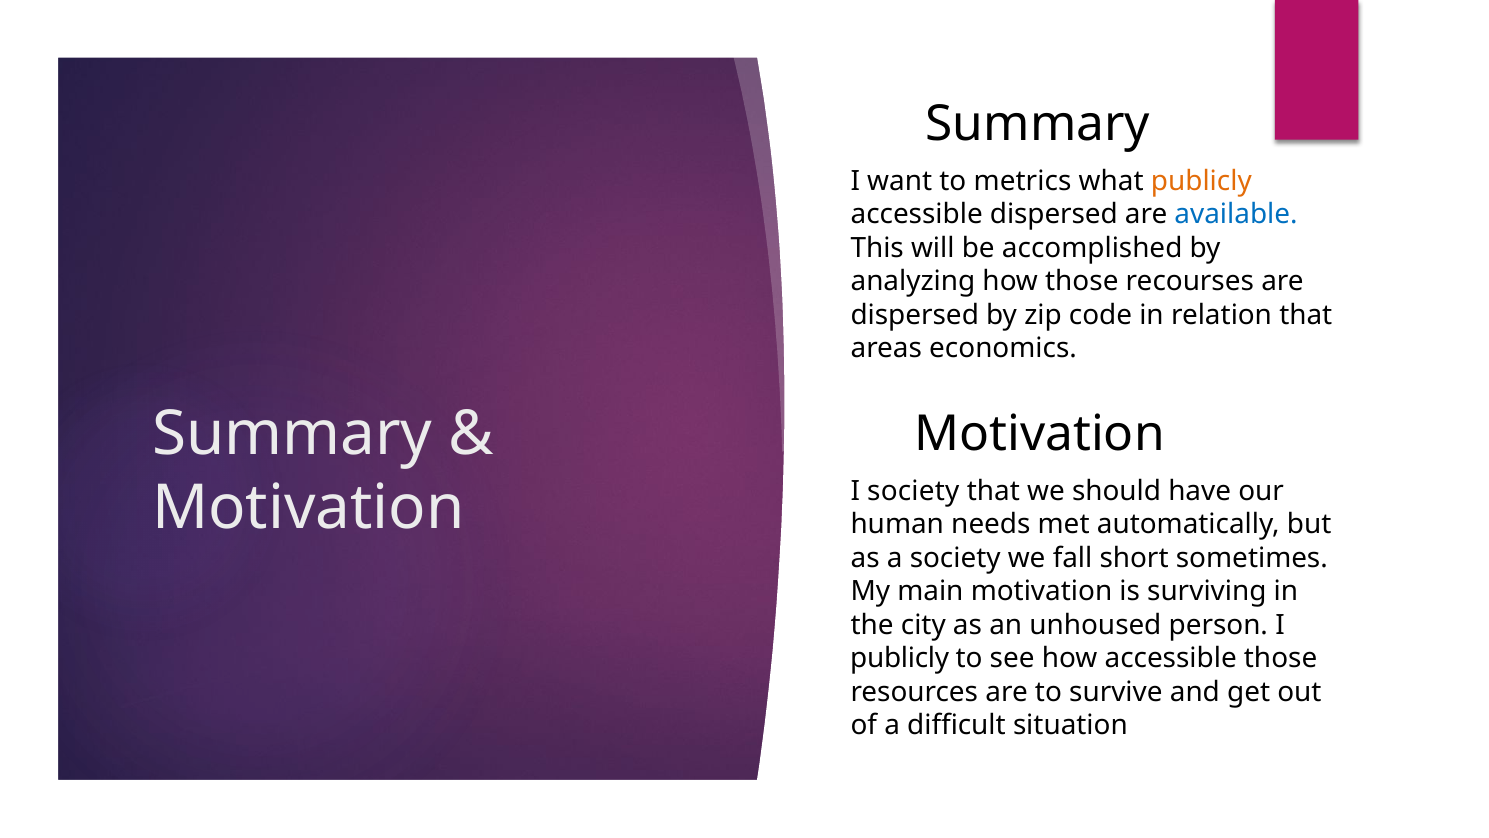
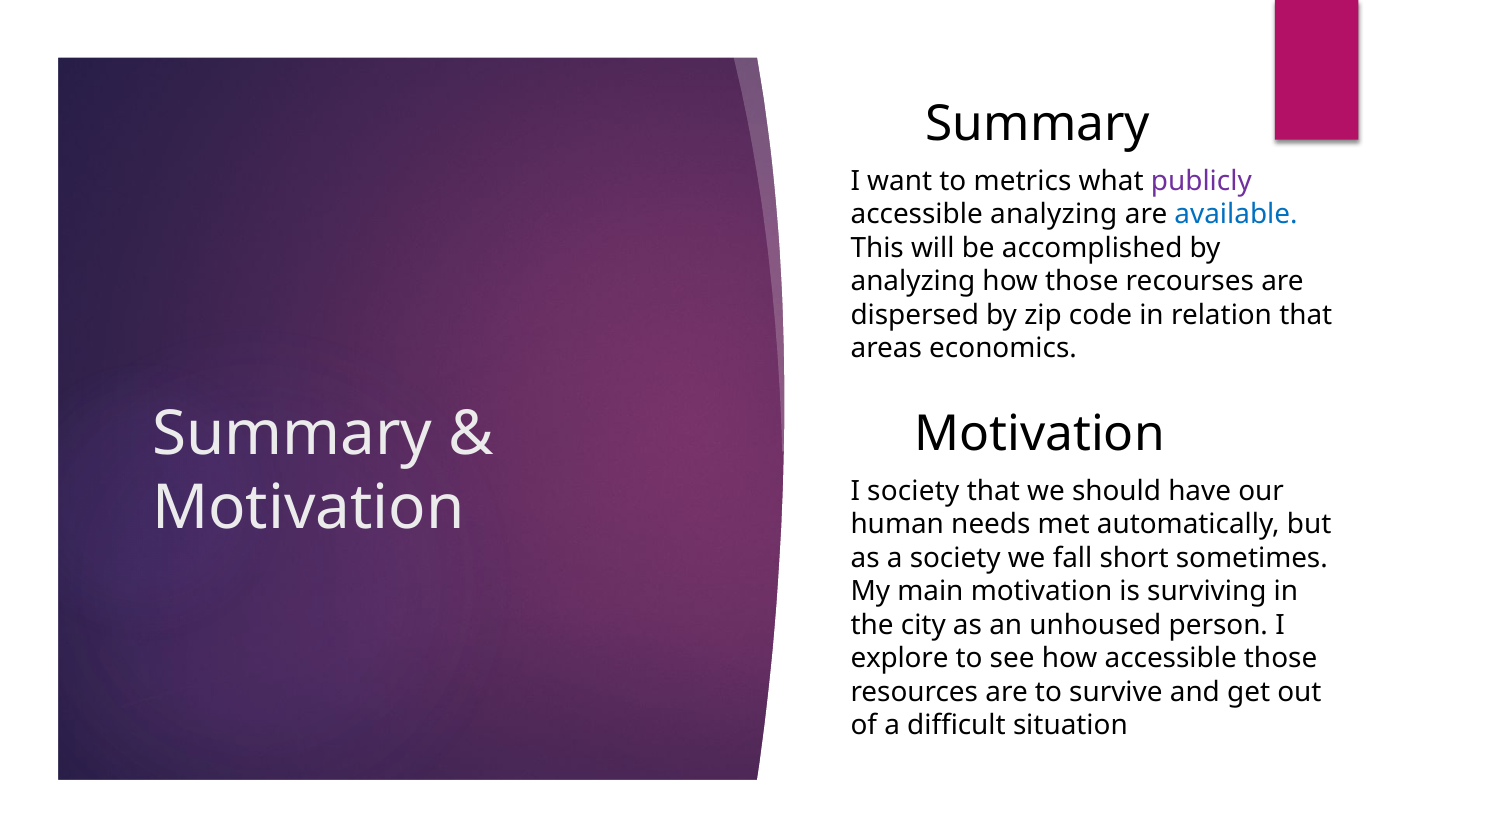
publicly colour: orange -> purple (1201, 181)
accessible dispersed: dispersed -> analyzing (1054, 214)
publicly: publicly -> explore (900, 658)
